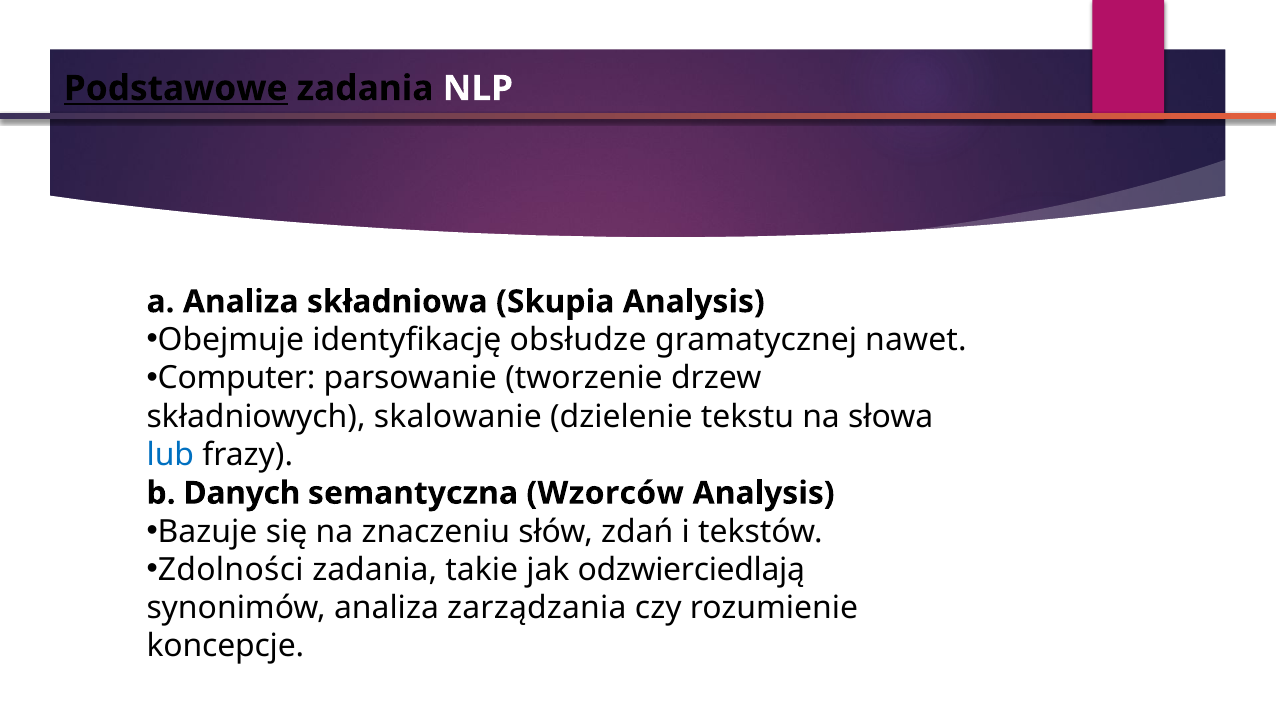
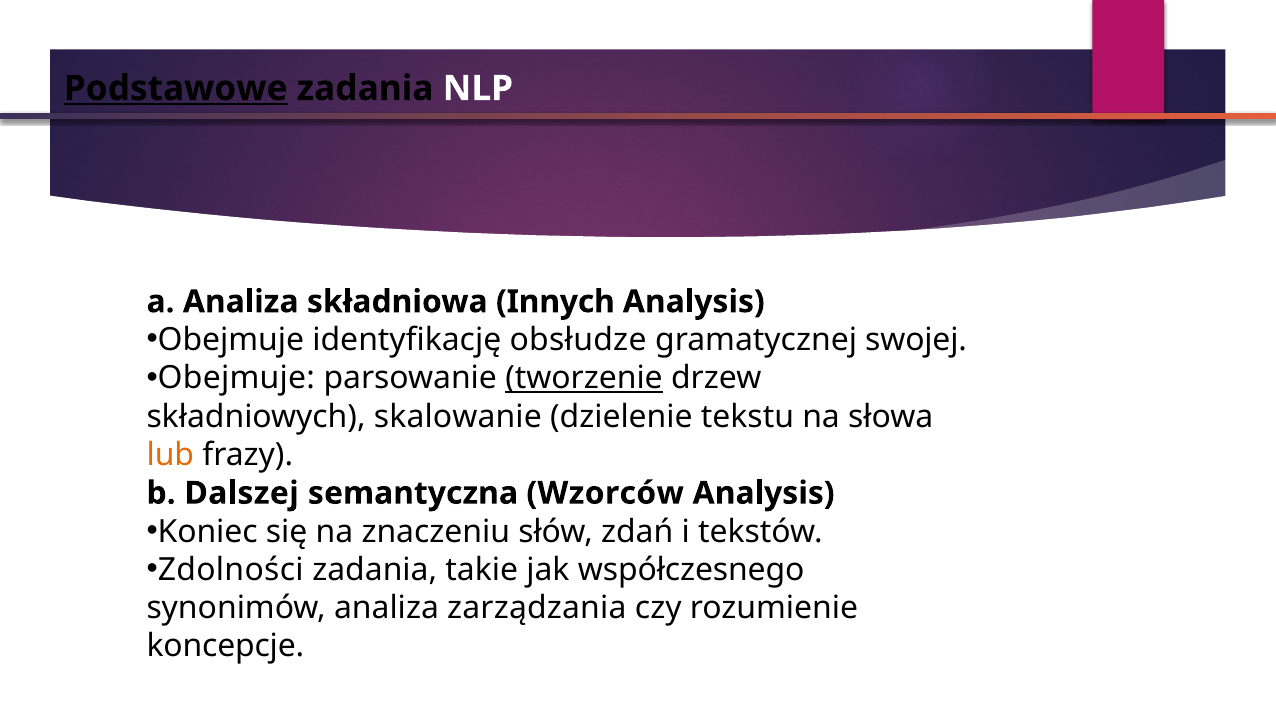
Skupia: Skupia -> Innych (555, 302)
nawet: nawet -> swojej (916, 340)
Computer: Computer -> Obejmuje (236, 378)
tworzenie underline: none -> present (584, 378)
lub colour: blue -> orange (170, 455)
Danych: Danych -> Dalszej (242, 493)
Bazuje: Bazuje -> Koniec (208, 531)
odzwierciedlają: odzwierciedlają -> współczesnego (691, 570)
